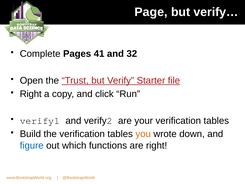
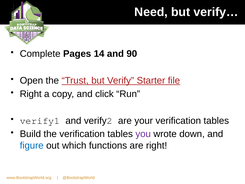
Page: Page -> Need (151, 12)
41: 41 -> 14 (99, 54)
32: 32 -> 90 (132, 54)
you colour: orange -> purple (143, 134)
